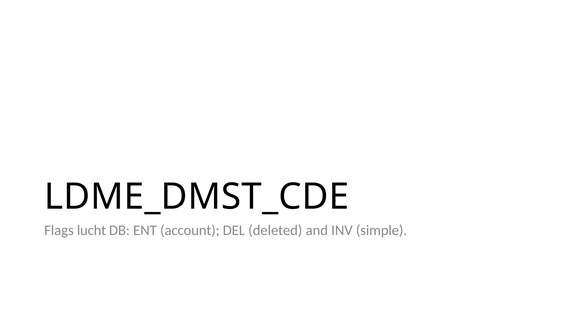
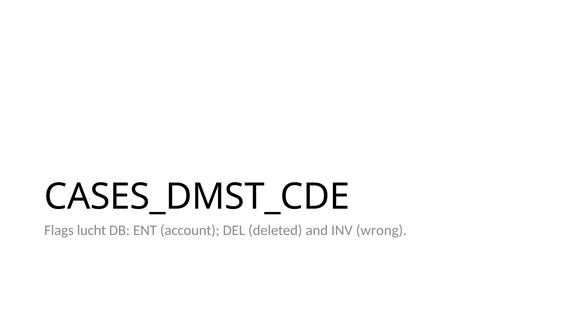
LDME_DMST_CDE: LDME_DMST_CDE -> CASES_DMST_CDE (197, 196)
simple: simple -> wrong (381, 230)
